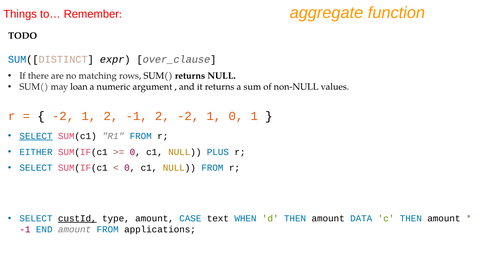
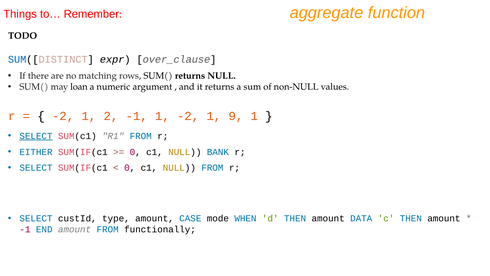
-1 2: 2 -> 1 (162, 116)
1 0: 0 -> 9 (236, 116)
PLUS: PLUS -> BANK (218, 152)
custId underline: present -> none (77, 218)
text: text -> mode (218, 218)
applications: applications -> functionally (160, 229)
